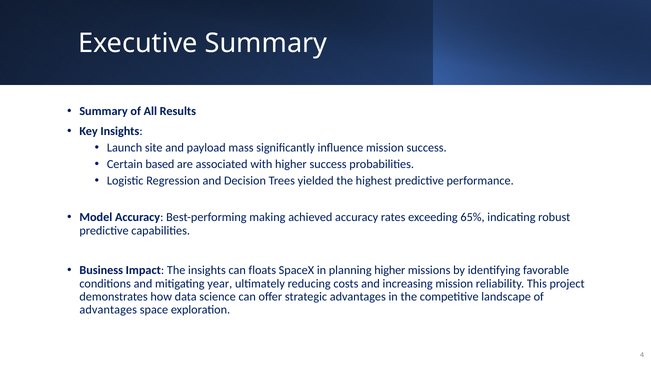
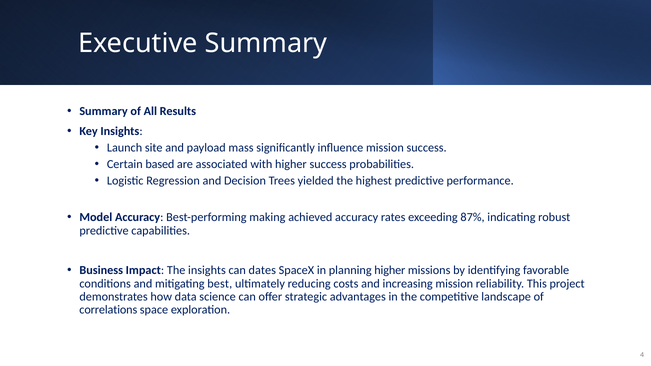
65%: 65% -> 87% (473, 217)
floats: floats -> dates (262, 271)
year: year -> best (220, 284)
advantages: advantages -> correlations (108, 310)
